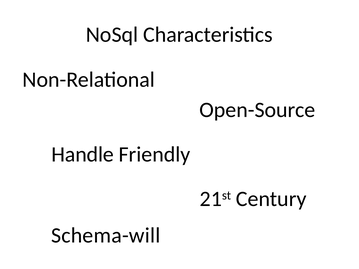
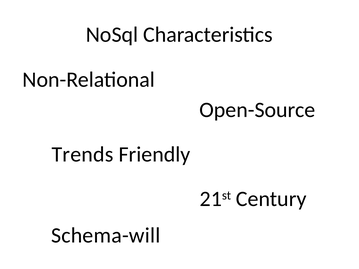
Handle: Handle -> Trends (82, 155)
